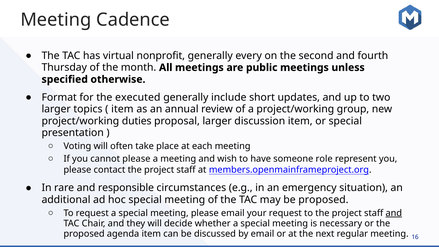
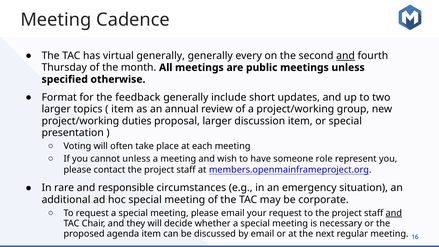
virtual nonprofit: nonprofit -> generally (161, 56)
and underline: none -> present (346, 56)
executed: executed -> feedback (138, 97)
cannot please: please -> unless (136, 159)
be proposed: proposed -> corporate (323, 200)
